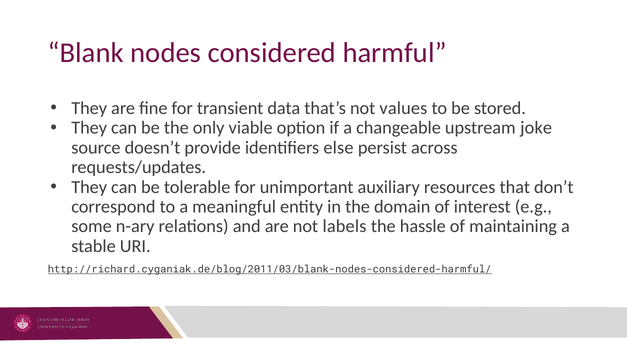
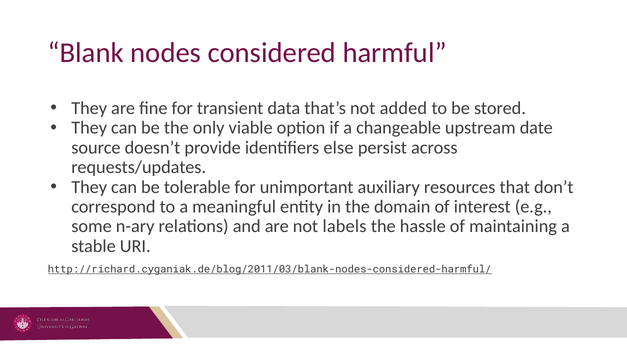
values: values -> added (403, 108)
joke: joke -> date (536, 128)
